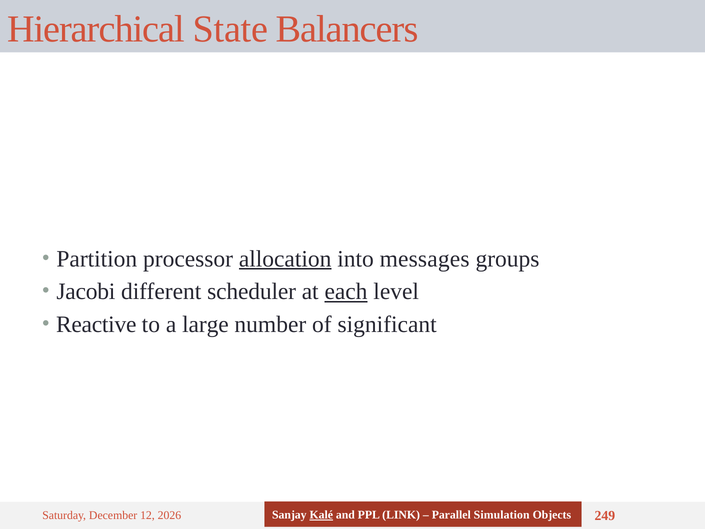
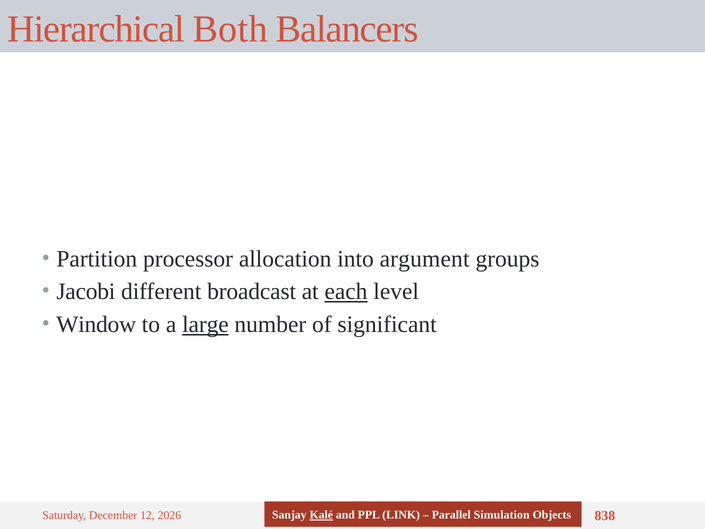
State: State -> Both (230, 29)
allocation underline: present -> none (285, 259)
messages: messages -> argument (425, 259)
scheduler: scheduler -> broadcast (252, 292)
Reactive: Reactive -> Window (96, 324)
large underline: none -> present (205, 324)
249: 249 -> 838 (605, 515)
